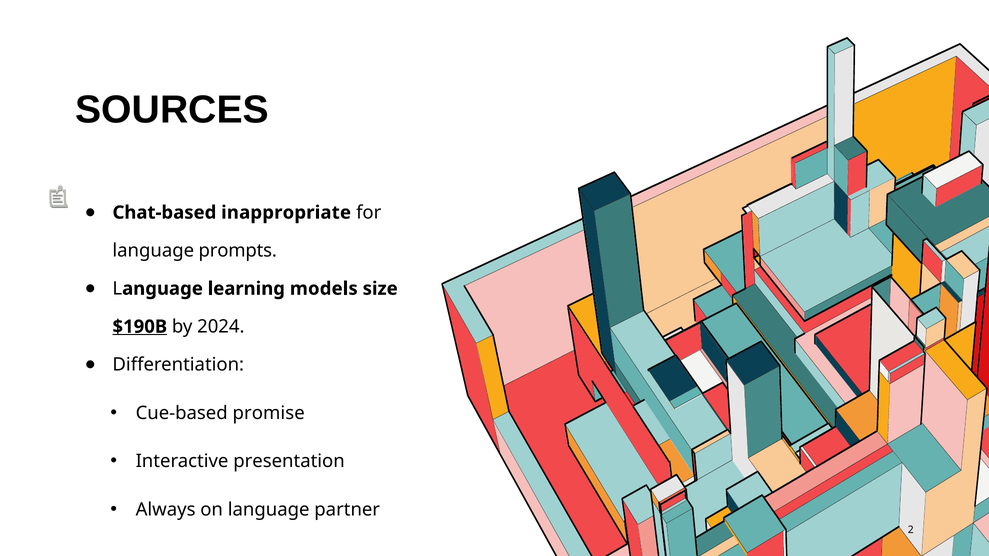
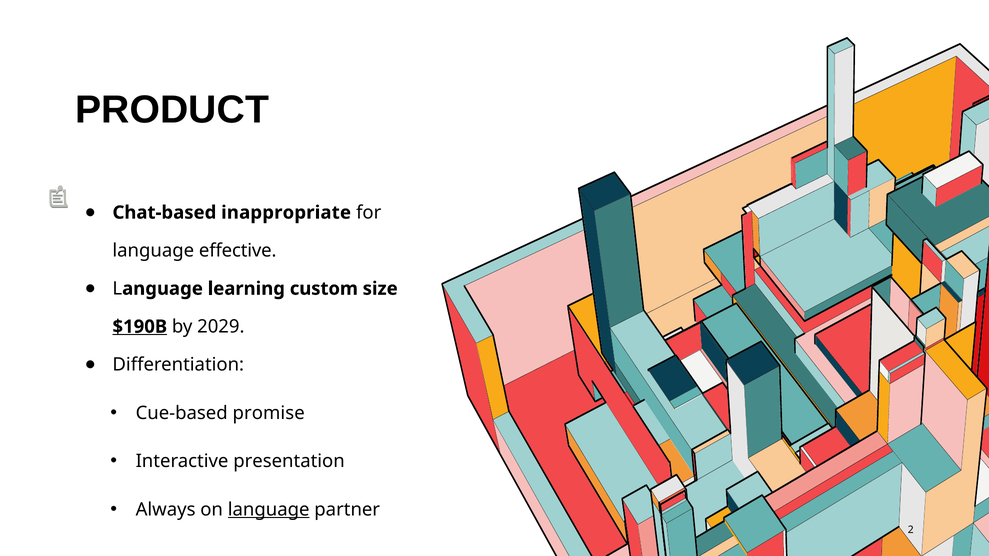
SOURCES: SOURCES -> PRODUCT (172, 110)
prompts: prompts -> effective (238, 251)
models: models -> custom (324, 289)
2024: 2024 -> 2029 (221, 327)
language underline: none -> present (269, 510)
